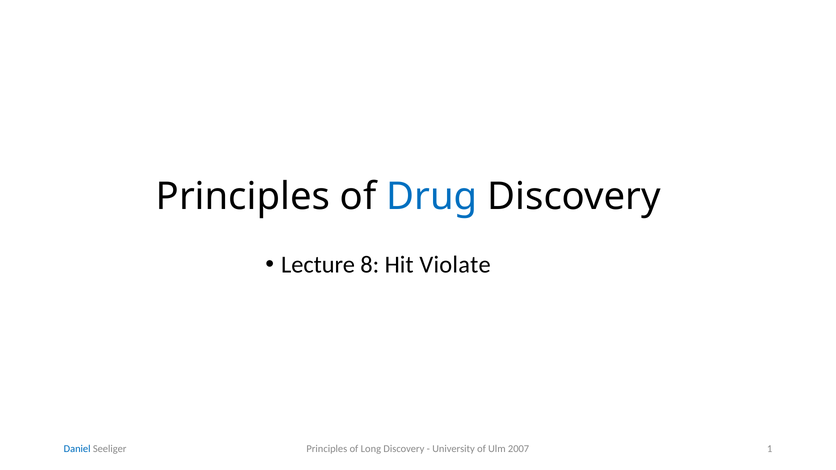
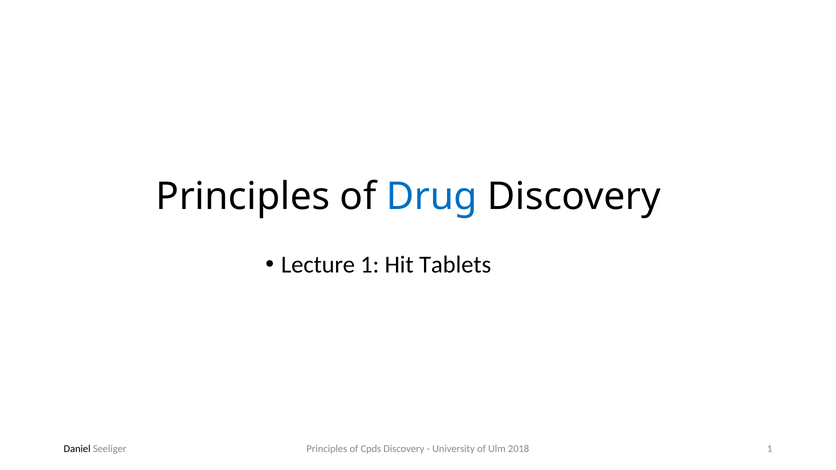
Lecture 8: 8 -> 1 (370, 265)
Violate: Violate -> Tablets (455, 265)
Daniel colour: blue -> black (77, 449)
Long: Long -> Cpds (371, 449)
2007: 2007 -> 2018 (519, 449)
